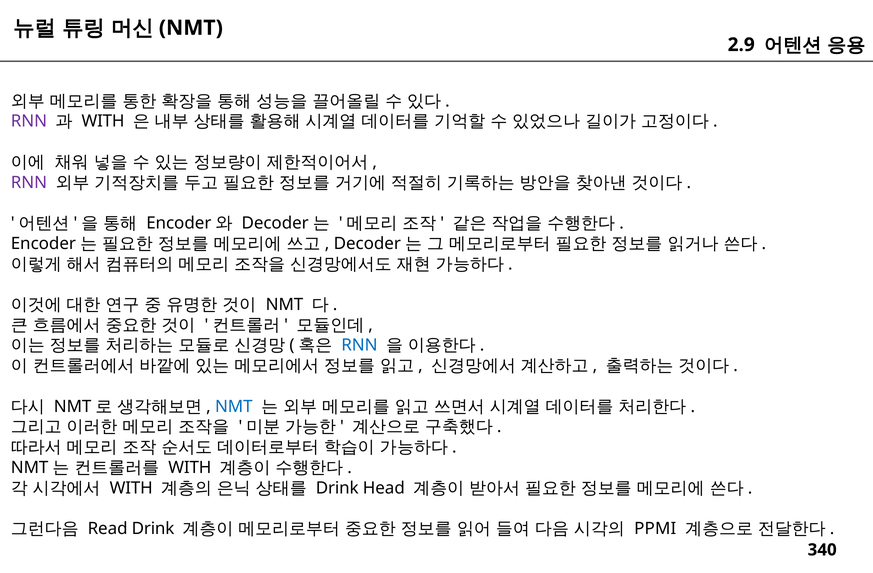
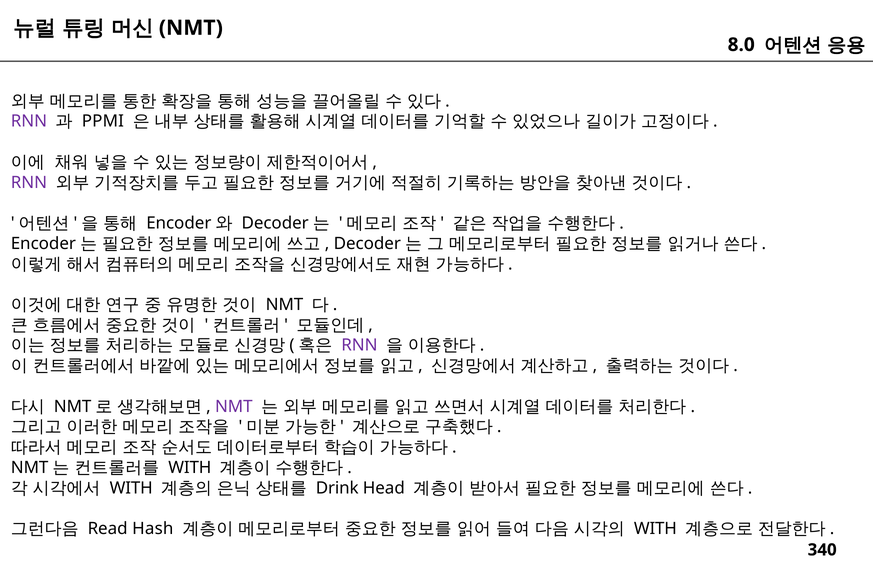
2.9: 2.9 -> 8.0 (741, 45)
WITH: WITH -> PPMI (103, 121)
RNN colour: blue -> purple (359, 346)
NMT colour: blue -> purple (234, 407)
Read Drink: Drink -> Hash (153, 529)
PPMI: PPMI -> WITH (655, 529)
